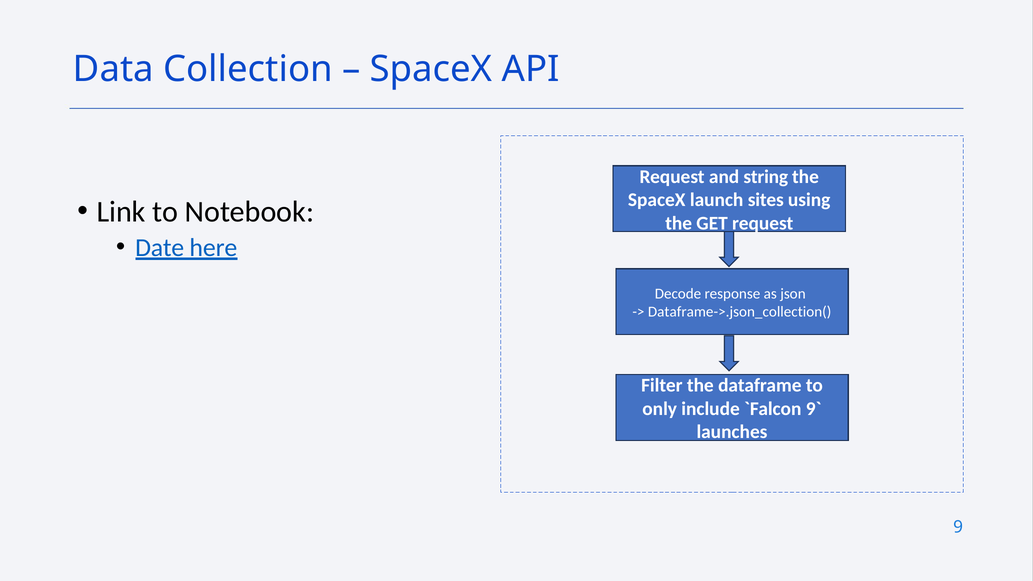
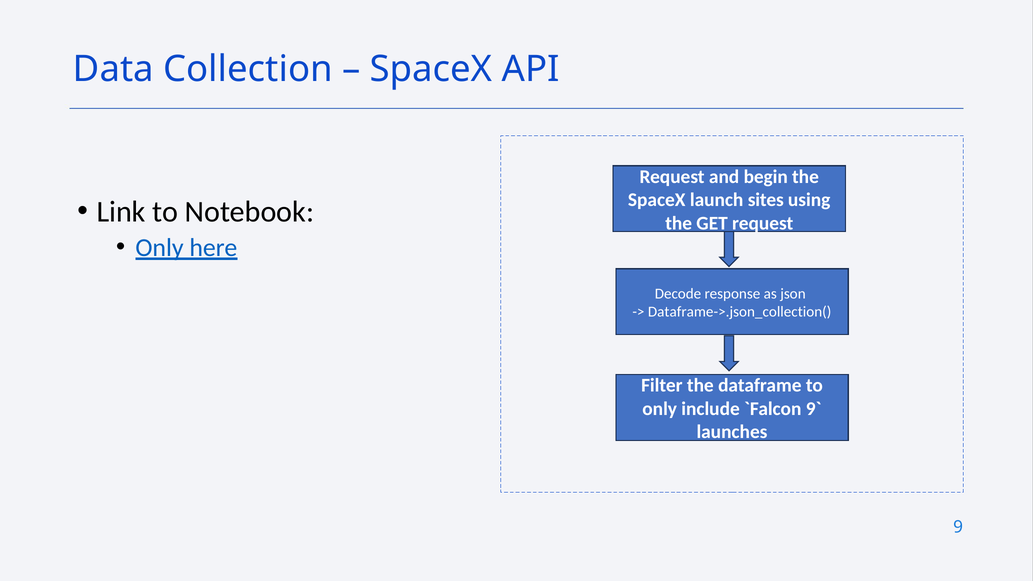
string: string -> begin (766, 177)
Date: Date -> Only (160, 248)
